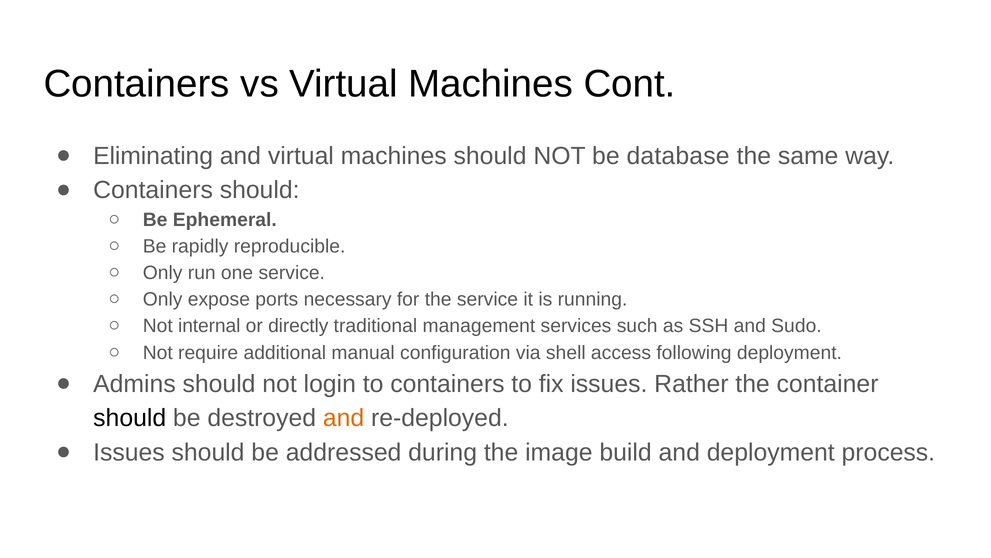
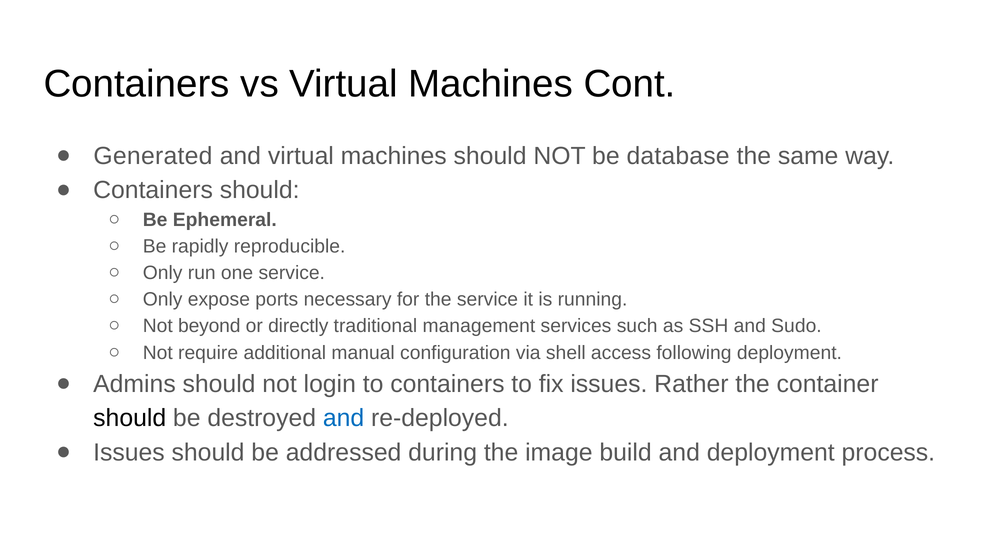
Eliminating: Eliminating -> Generated (153, 156)
internal: internal -> beyond (209, 326)
and colour: orange -> blue (344, 418)
